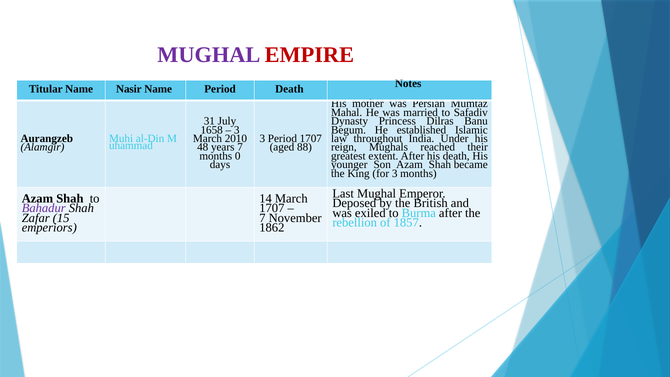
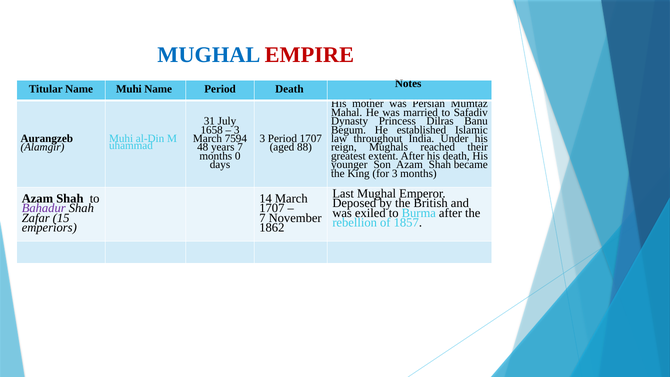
MUGHAL colour: purple -> blue (209, 55)
Name Nasir: Nasir -> Muhi (129, 89)
2010: 2010 -> 7594 (236, 139)
